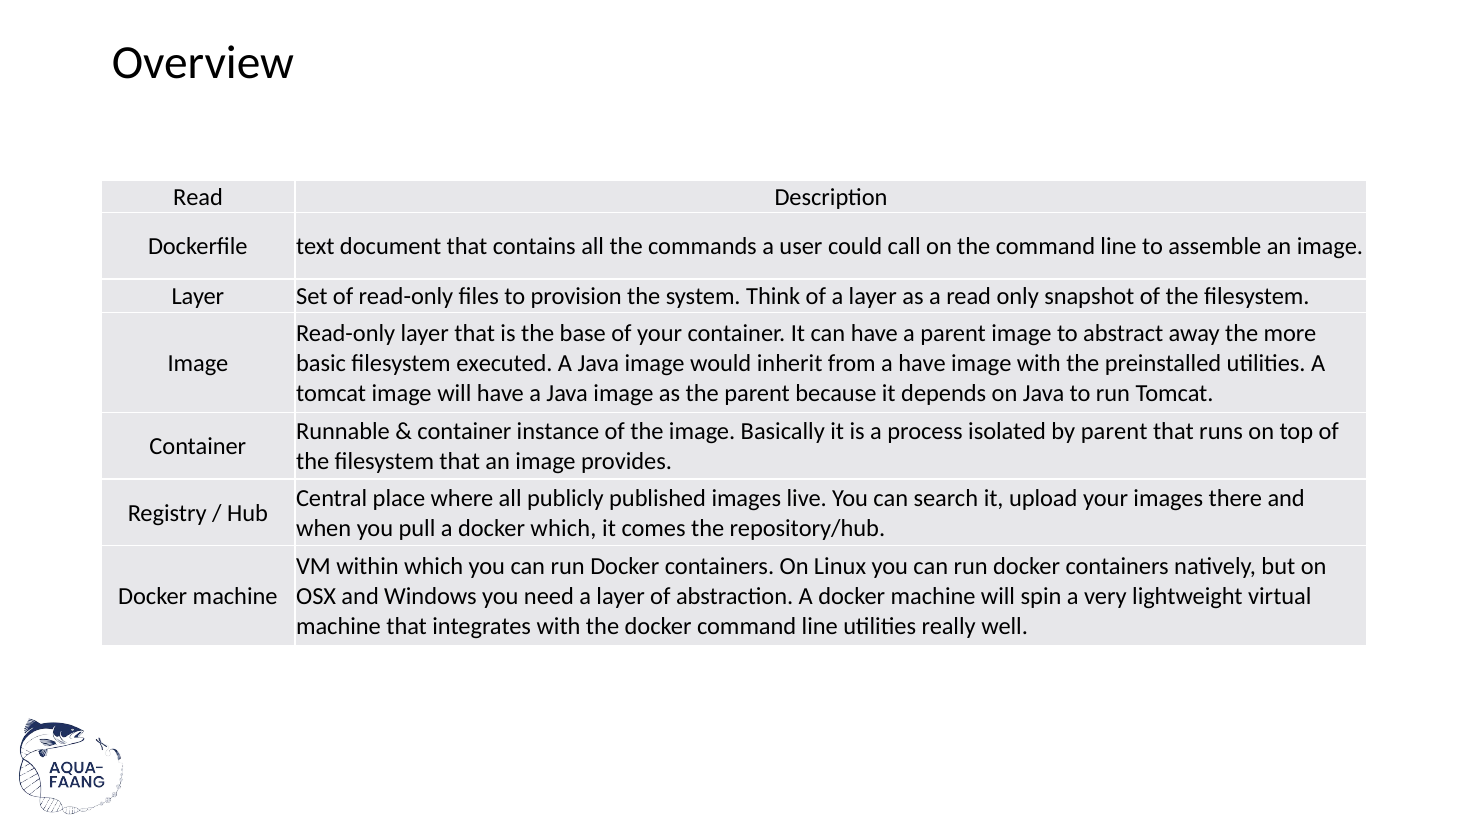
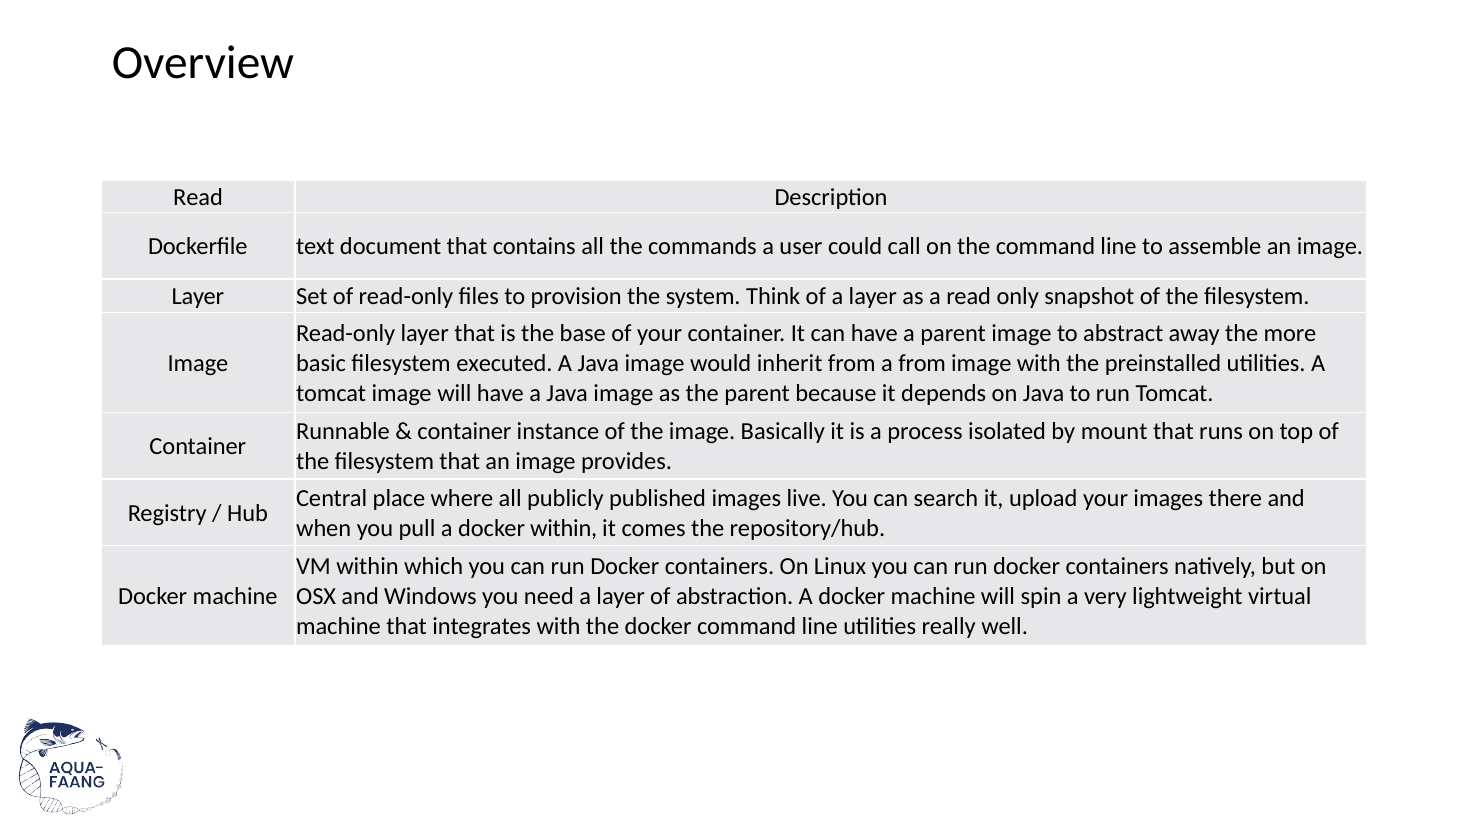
a have: have -> from (922, 363)
by parent: parent -> mount (1114, 431)
docker which: which -> within (564, 528)
